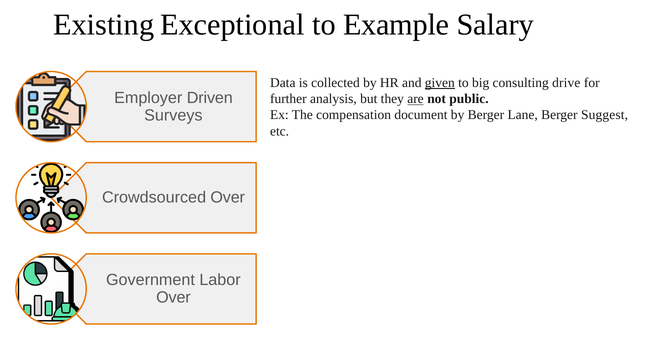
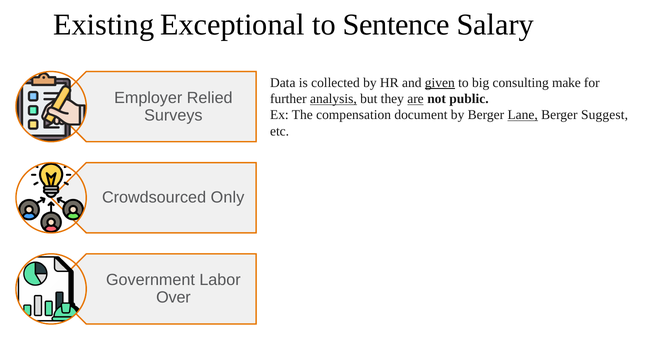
Example: Example -> Sentence (396, 25)
drive: drive -> make (566, 83)
Driven: Driven -> Relied (210, 98)
analysis underline: none -> present (333, 99)
Lane underline: none -> present (523, 115)
Over: Over -> Only (228, 198)
